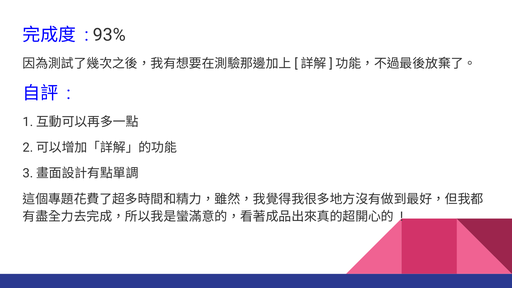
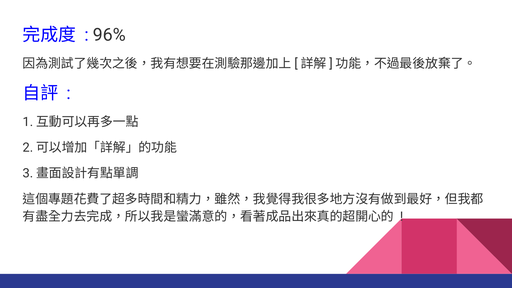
93%: 93% -> 96% (109, 35)
